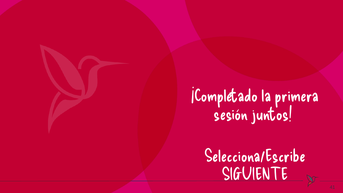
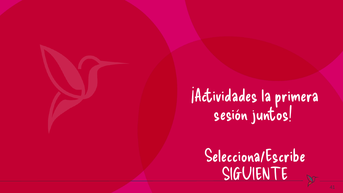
¡Completado: ¡Completado -> ¡Actividades (224, 96)
